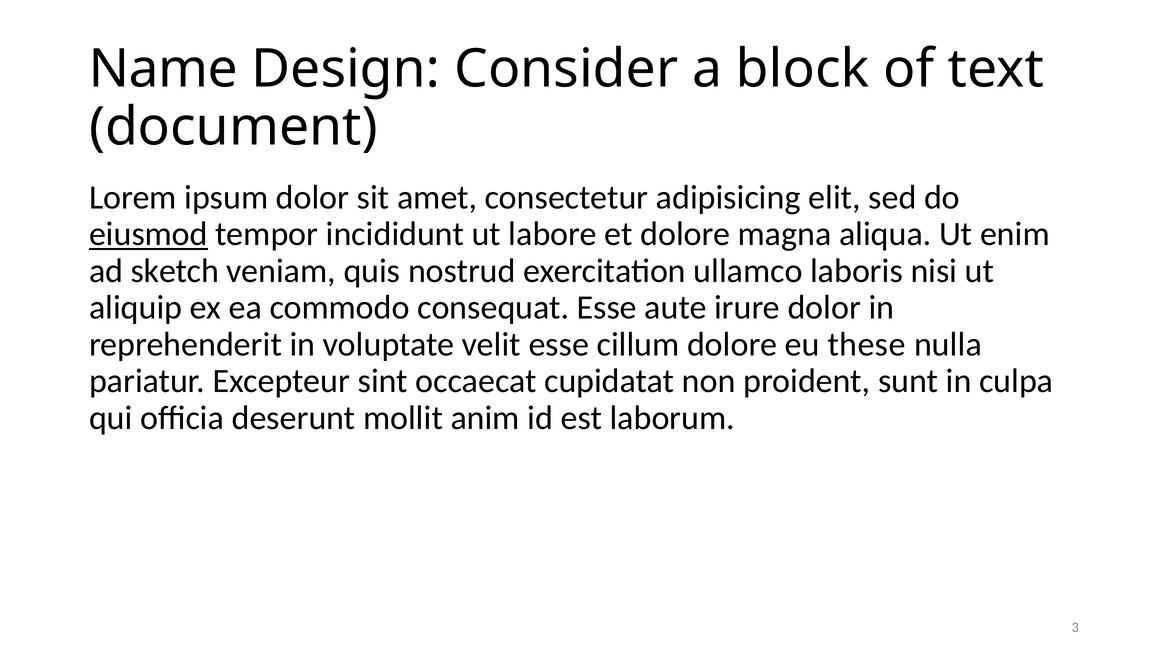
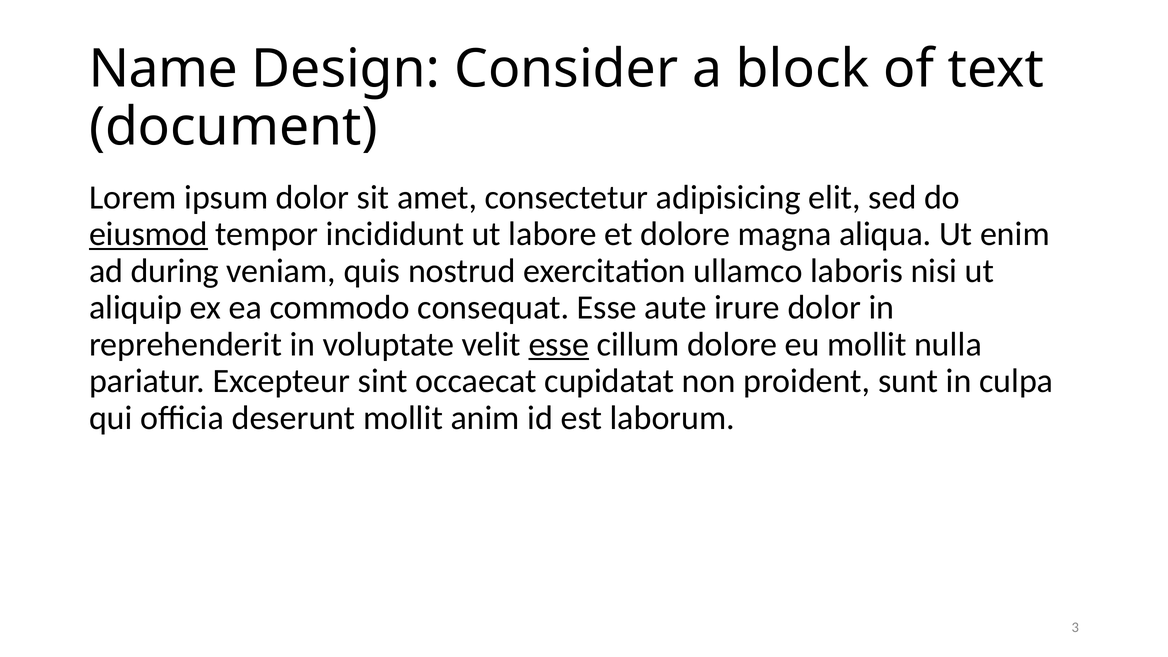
sketch: sketch -> during (175, 271)
esse underline: none -> present (559, 344)
eu these: these -> mollit (867, 344)
